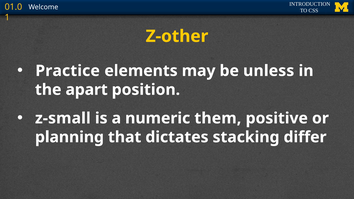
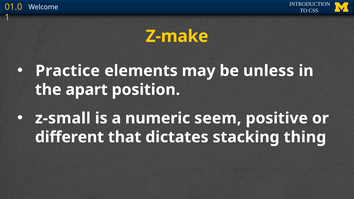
Z-other: Z-other -> Z-make (177, 36)
them: them -> seem (218, 118)
planning: planning -> different (69, 137)
differ: differ -> thing (305, 137)
